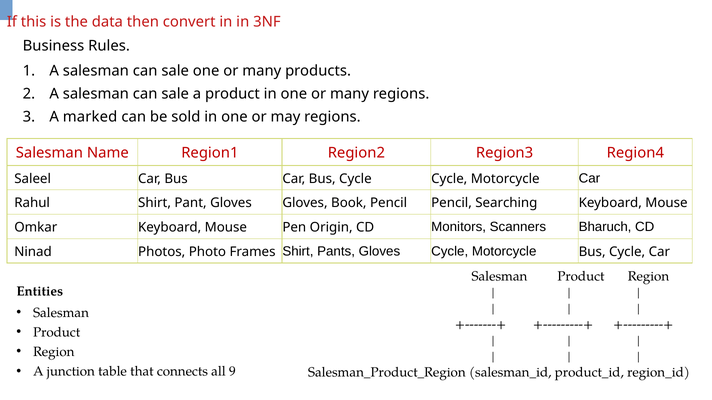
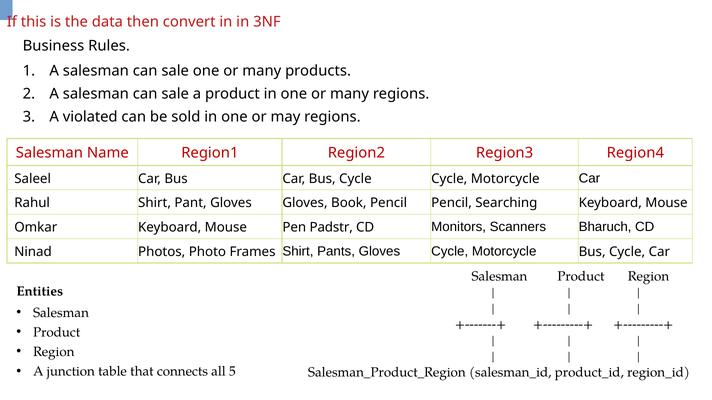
marked: marked -> violated (90, 117)
Origin: Origin -> Padstr (331, 228)
9: 9 -> 5 (232, 372)
